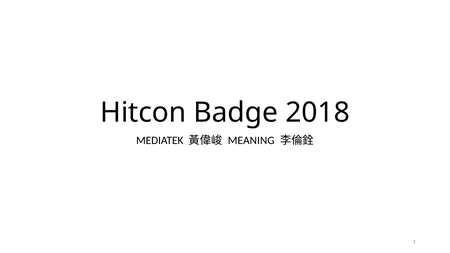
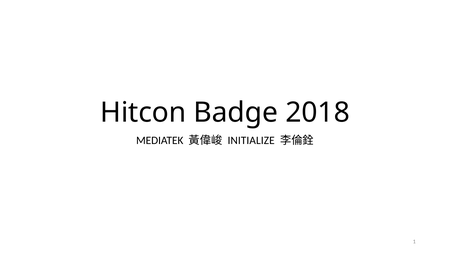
MEANING: MEANING -> INITIALIZE (251, 141)
